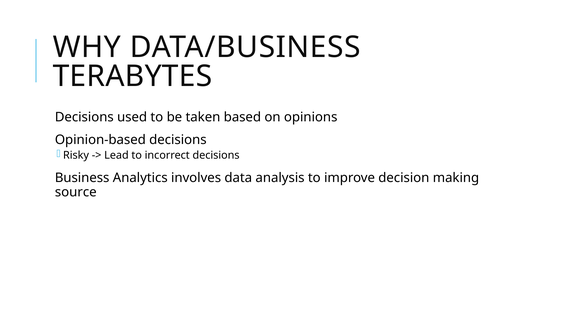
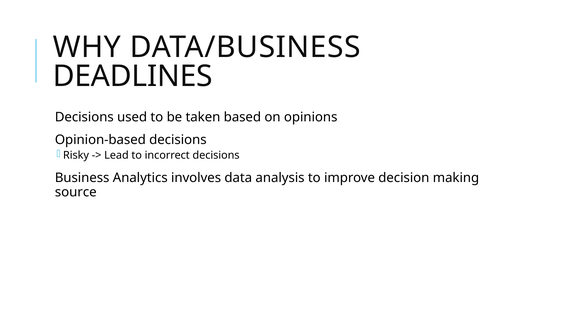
TERABYTES: TERABYTES -> DEADLINES (133, 76)
